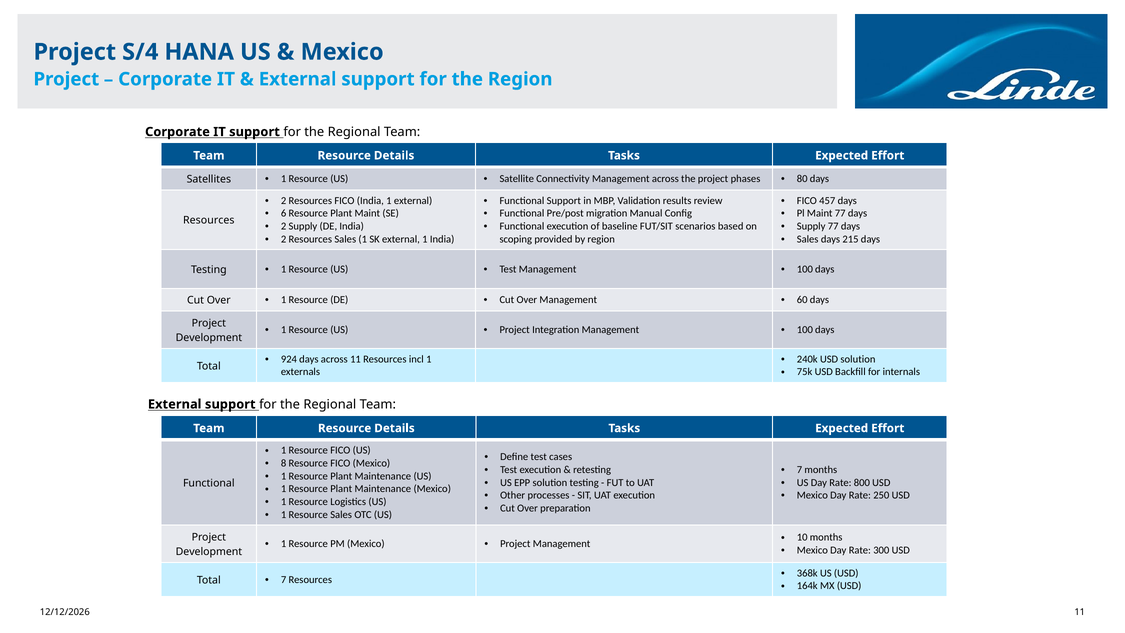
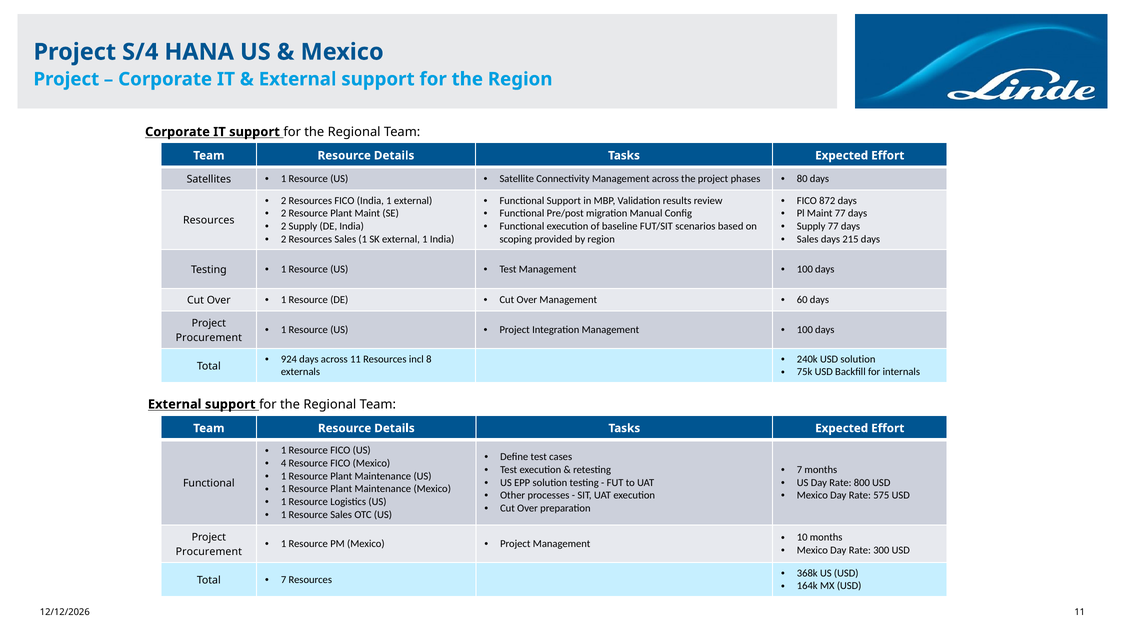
457: 457 -> 872 (827, 201)
6: 6 -> 2 (284, 213)
Development: Development -> Procurement (209, 337)
incl 1: 1 -> 8 (429, 359)
8: 8 -> 4 (284, 463)
250: 250 -> 575 (881, 495)
Development: Development -> Procurement (209, 551)
